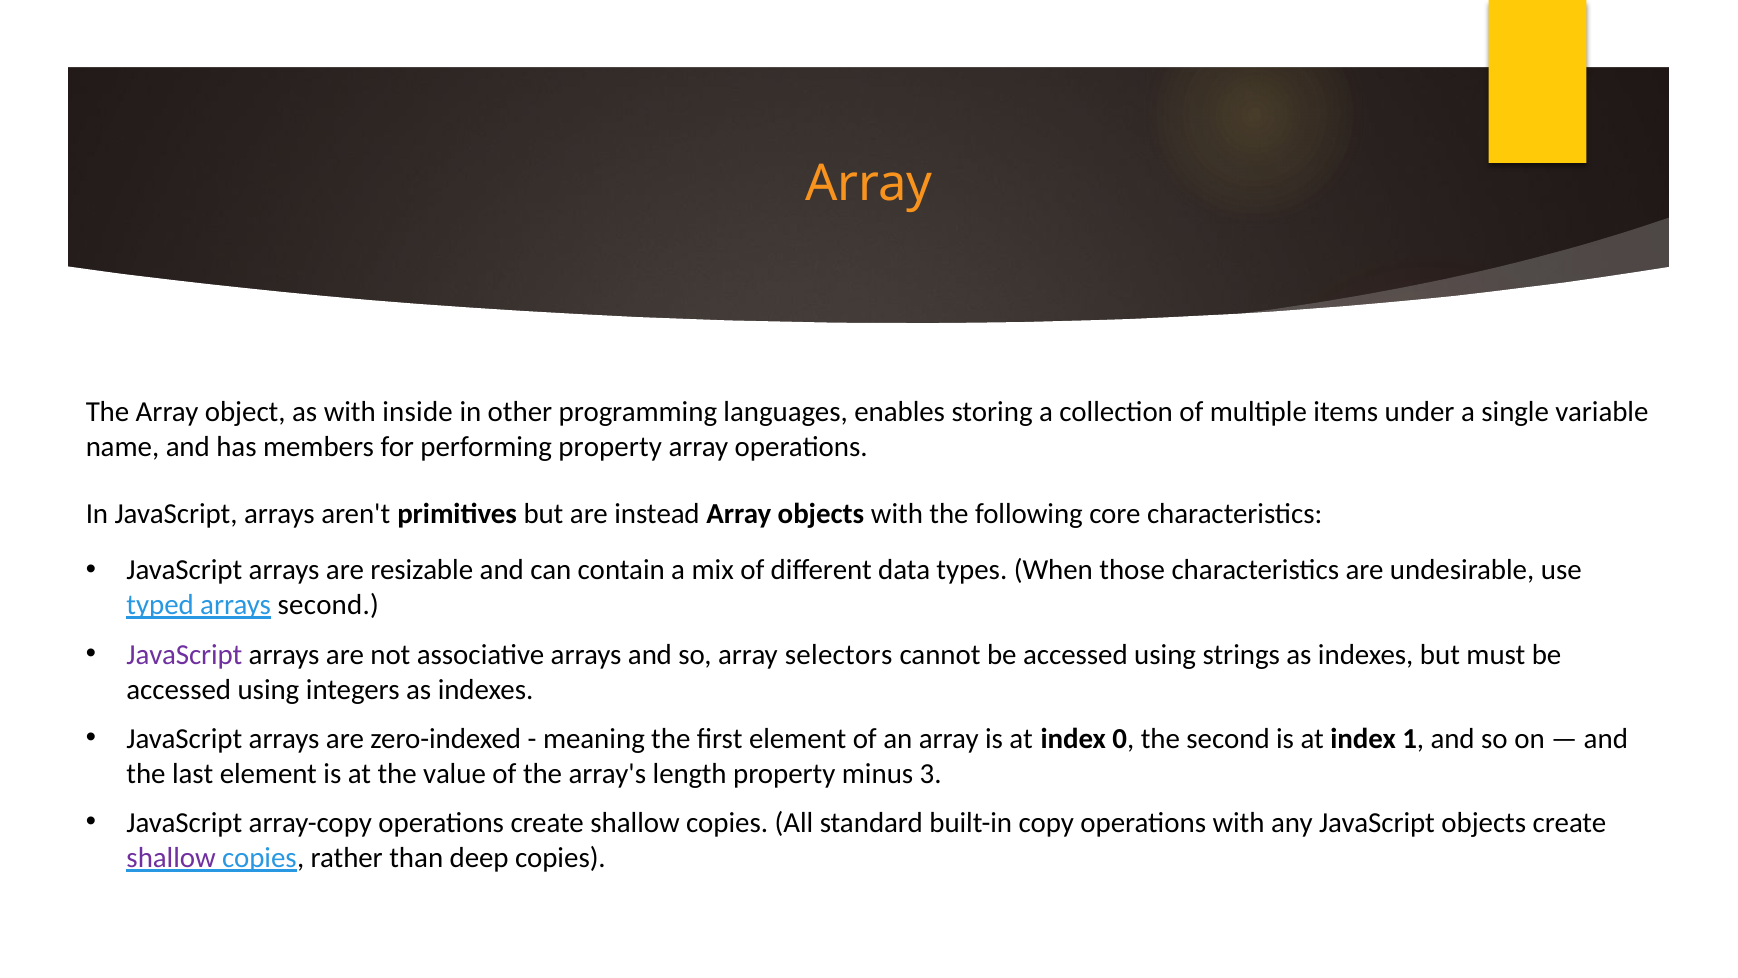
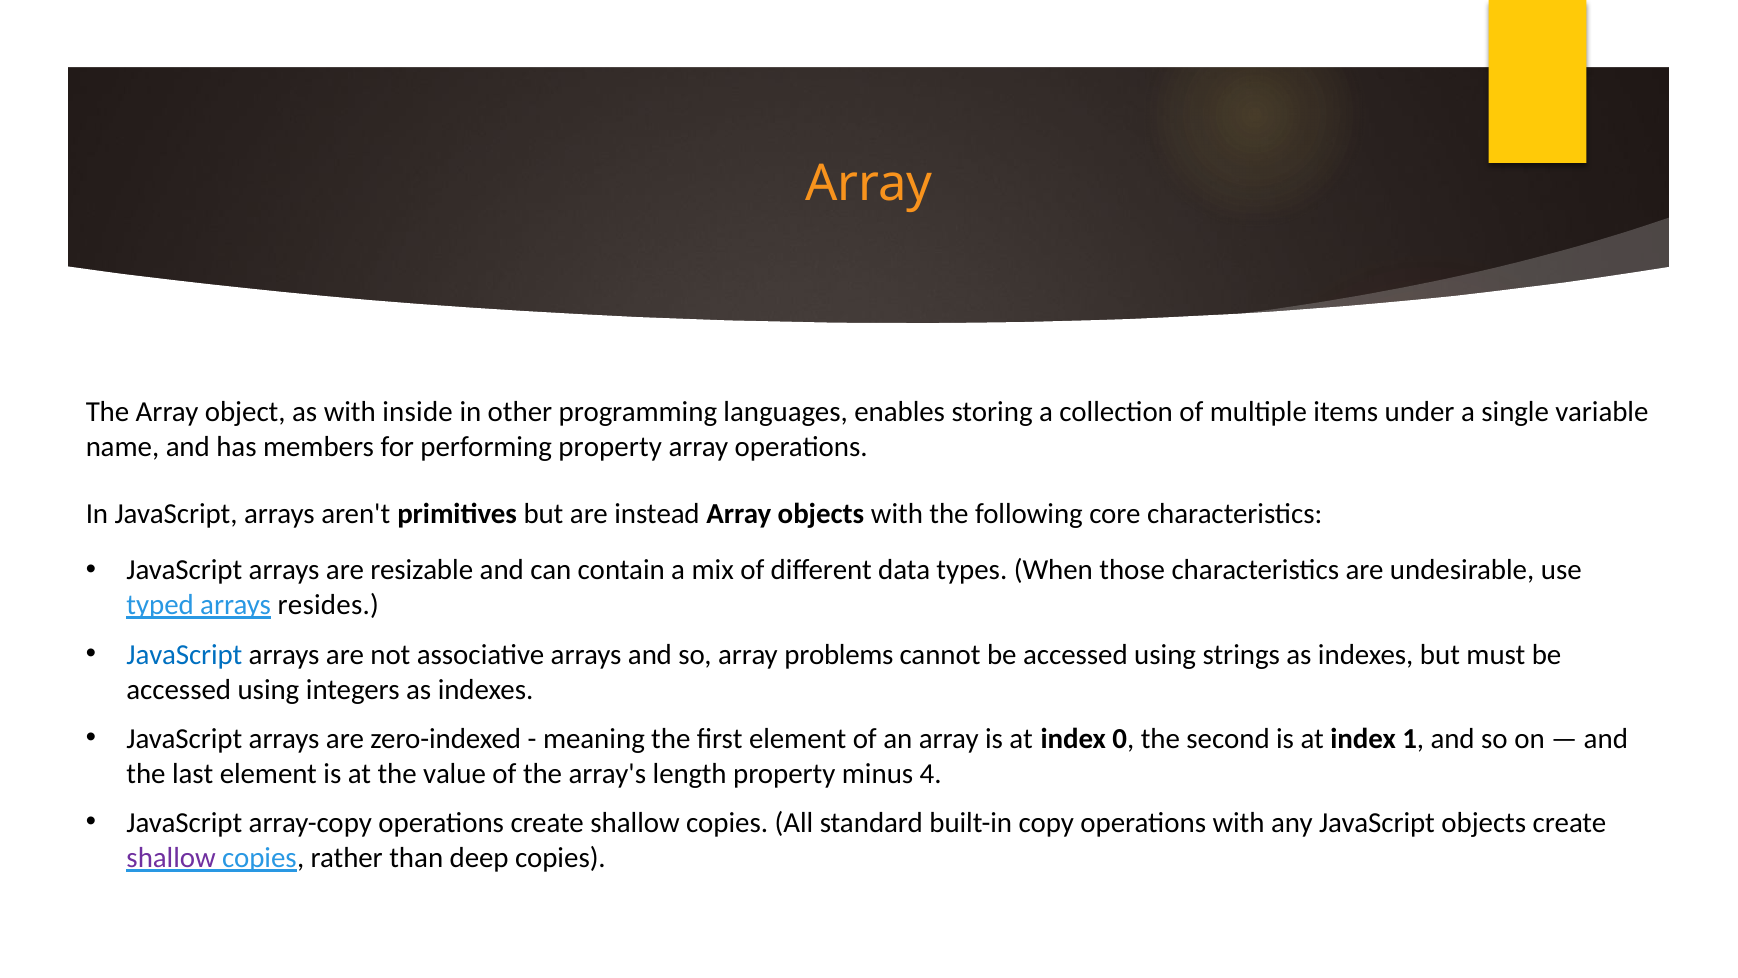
arrays second: second -> resides (328, 605)
JavaScript colour: purple -> blue (184, 655)
selectors: selectors -> problems (839, 655)
3: 3 -> 4 (931, 773)
